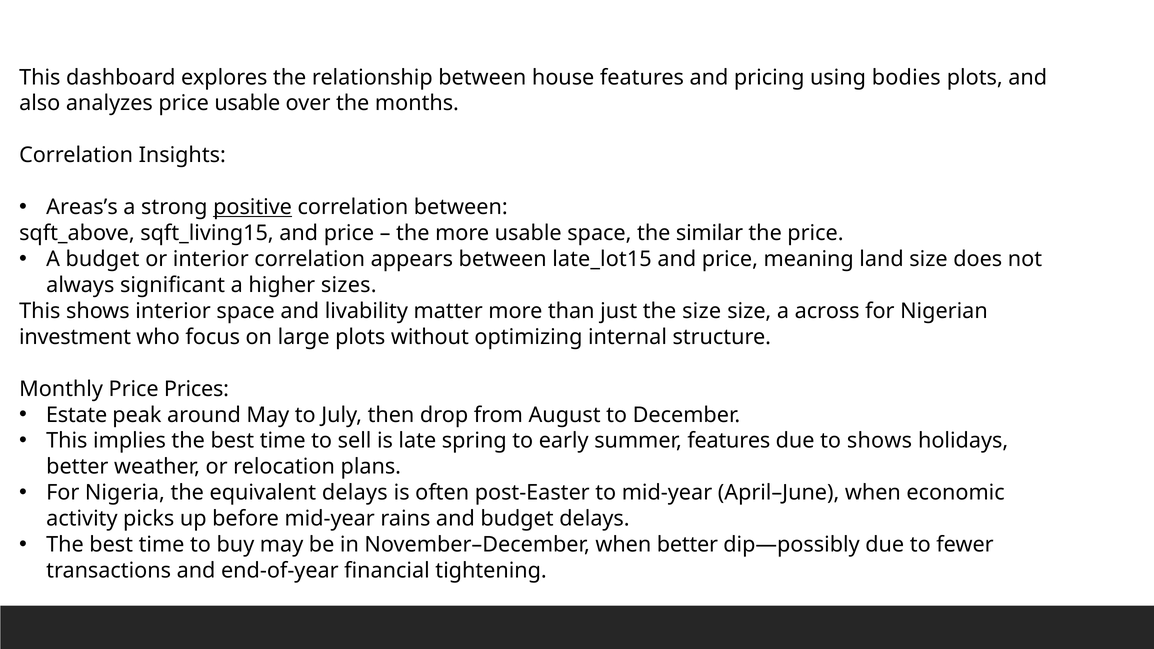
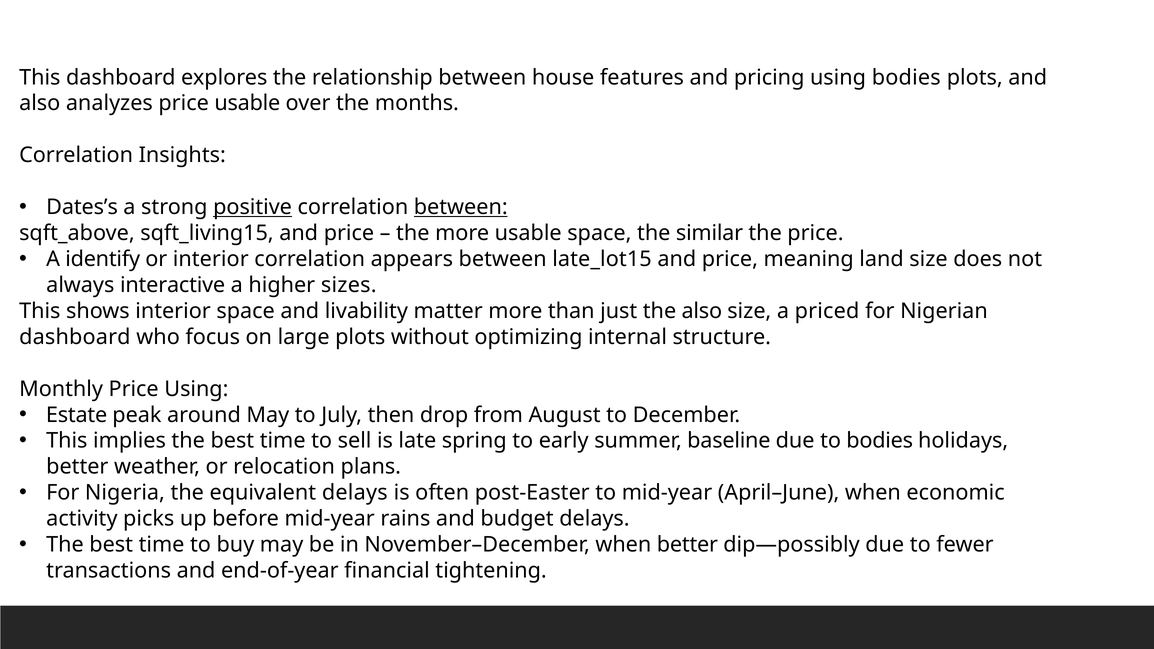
Areas’s: Areas’s -> Dates’s (82, 207)
between underline: none -> present (461, 207)
A budget: budget -> identify (103, 259)
significant: significant -> interactive (173, 285)
the size: size -> also (702, 311)
across: across -> priced (827, 311)
investment: investment -> dashboard (75, 337)
Price Prices: Prices -> Using (196, 389)
summer features: features -> baseline (729, 441)
to shows: shows -> bodies (880, 441)
